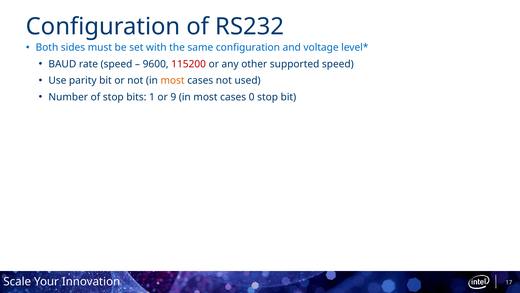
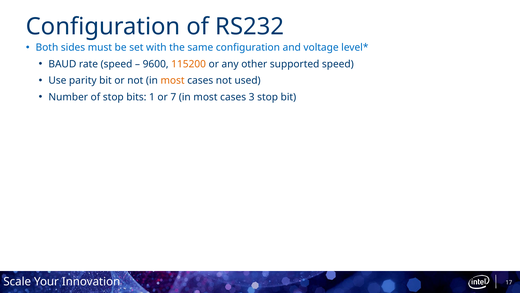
115200 colour: red -> orange (189, 64)
9: 9 -> 7 (173, 97)
0: 0 -> 3 (252, 97)
